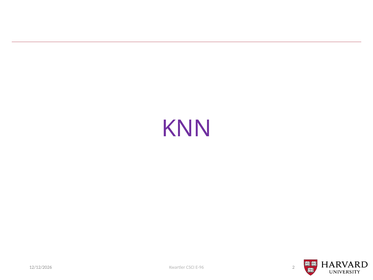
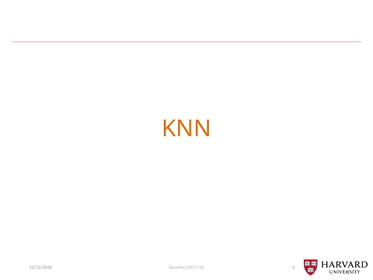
KNN colour: purple -> orange (187, 129)
